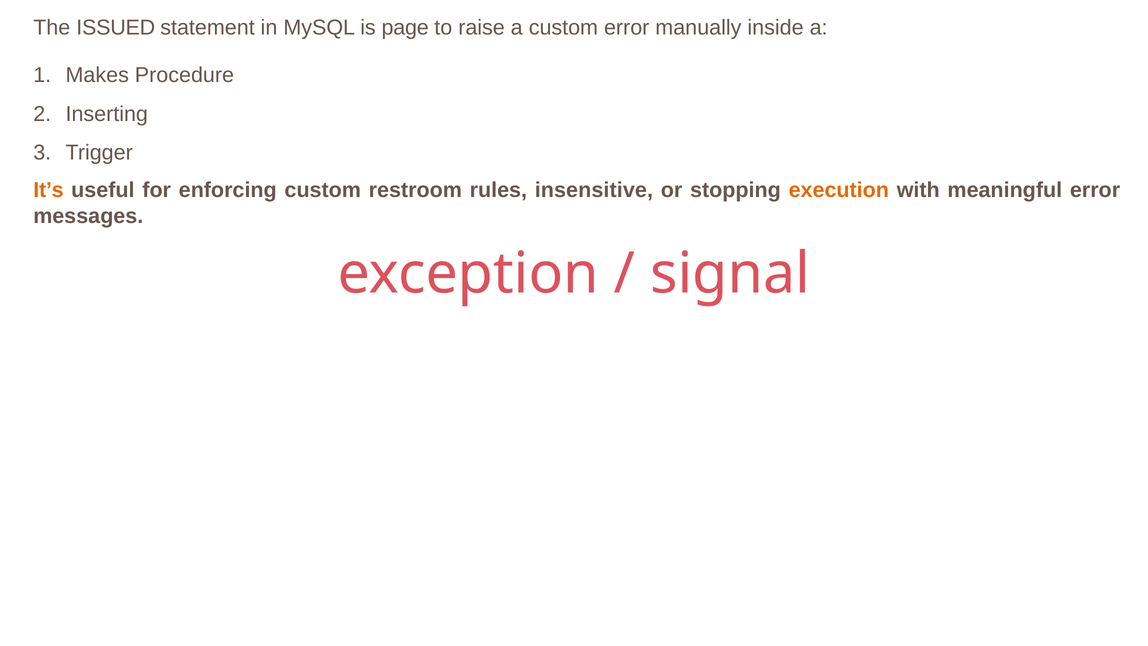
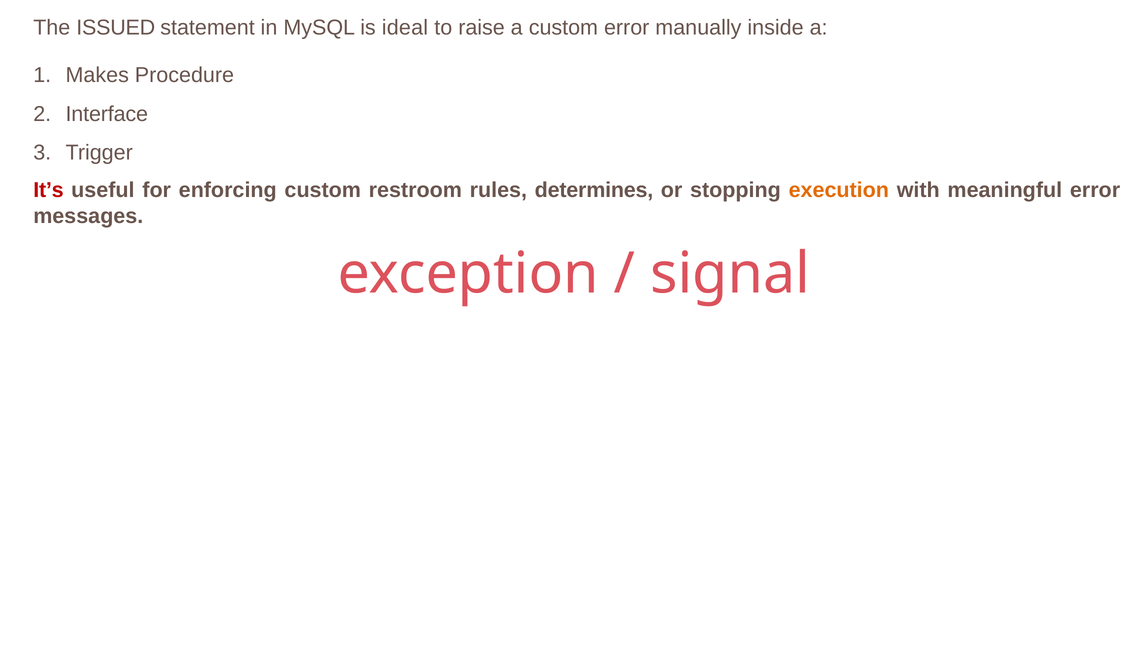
page: page -> ideal (405, 28)
Inserting: Inserting -> Interface (107, 114)
It’s colour: orange -> red (48, 190)
insensitive: insensitive -> determines (594, 190)
